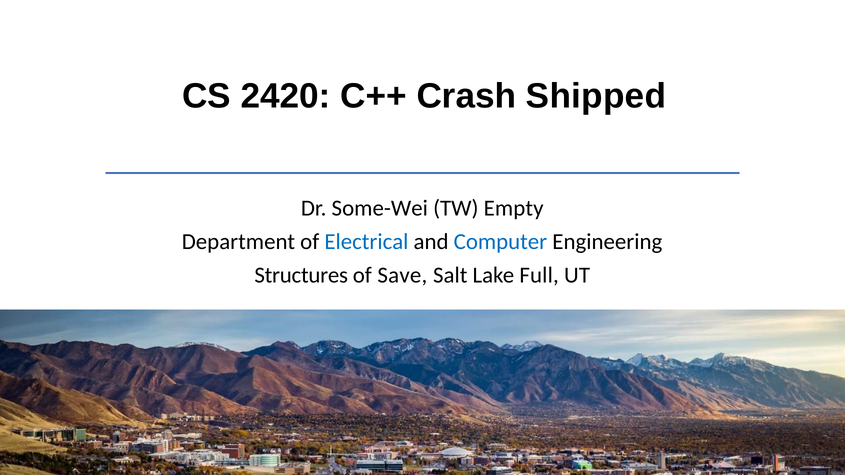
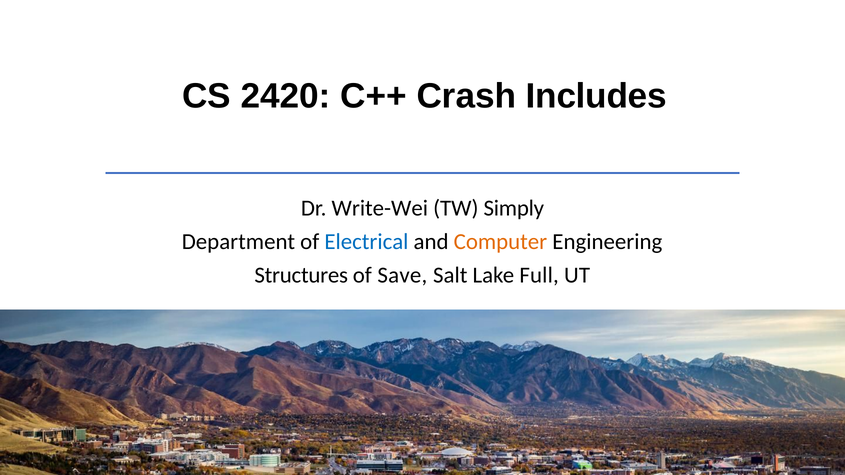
Shipped: Shipped -> Includes (596, 96)
Some-Wei: Some-Wei -> Write-Wei (380, 208)
Empty: Empty -> Simply (514, 208)
Computer colour: blue -> orange (500, 242)
